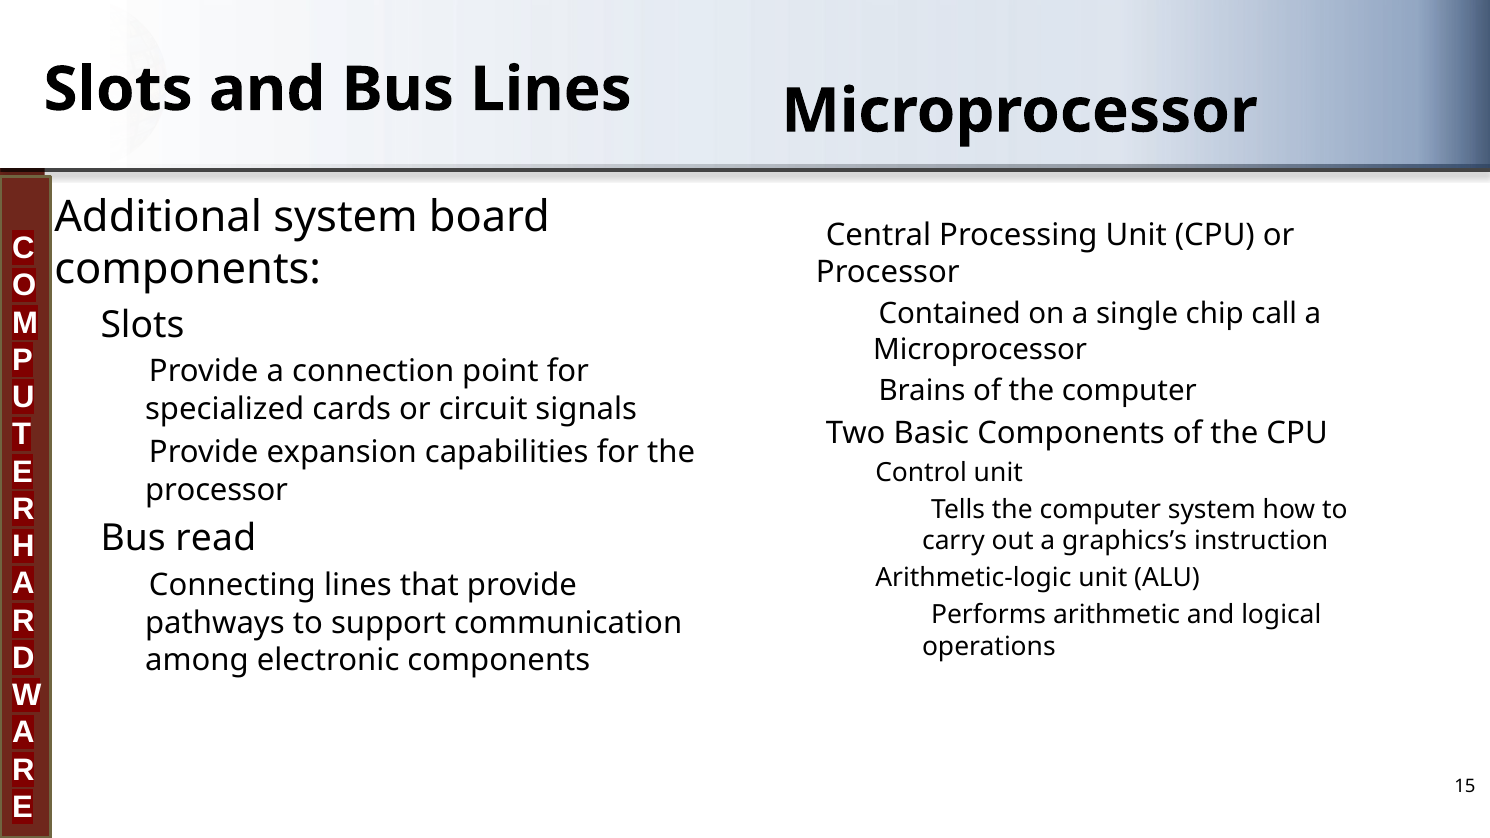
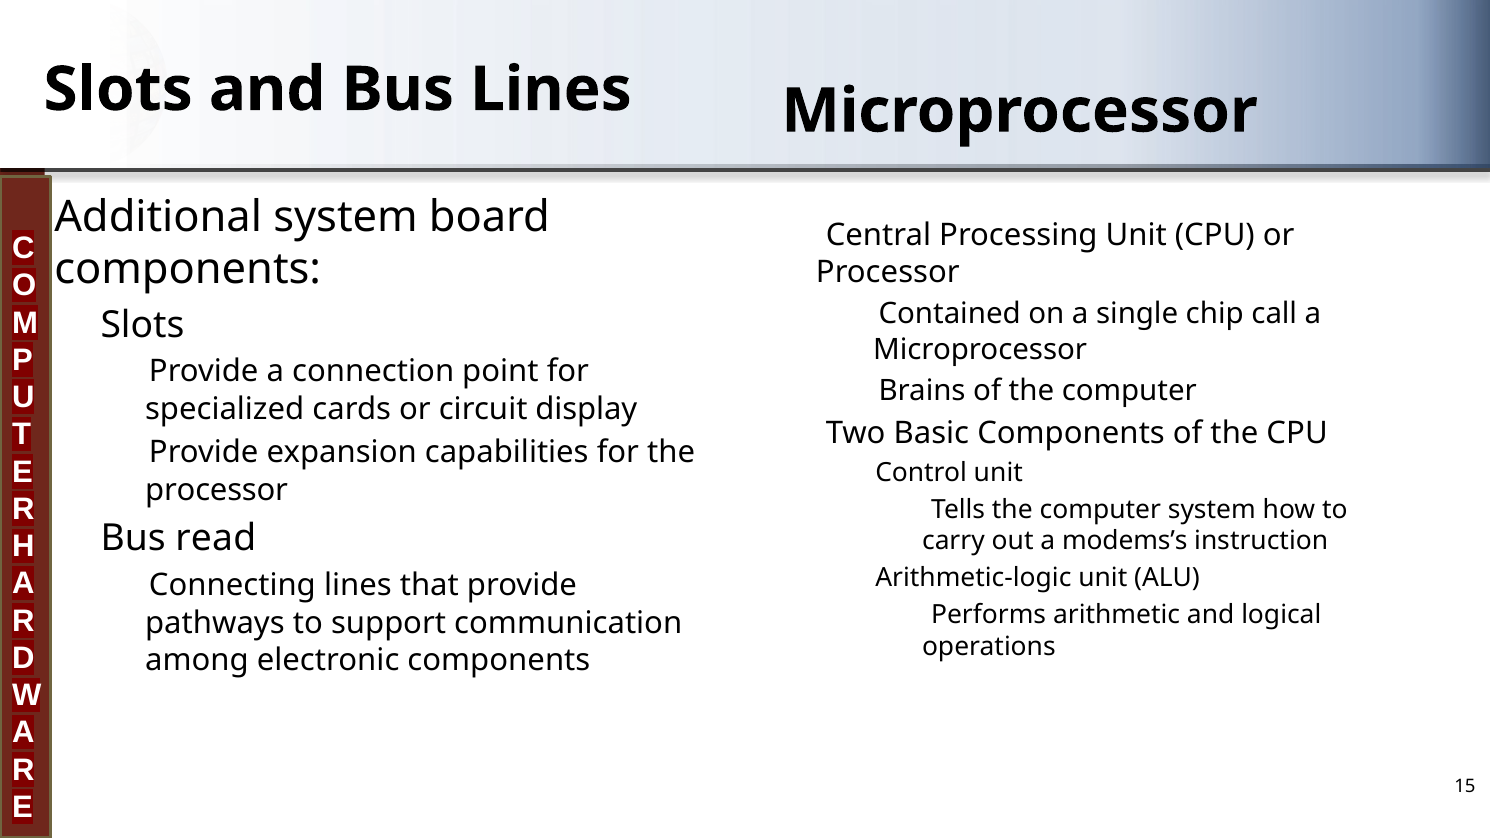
signals: signals -> display (586, 409)
graphics’s: graphics’s -> modems’s (1125, 541)
